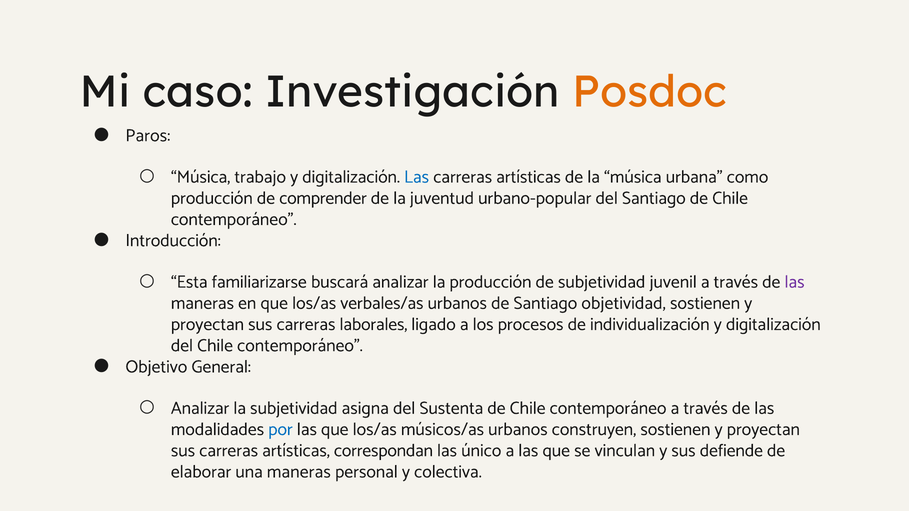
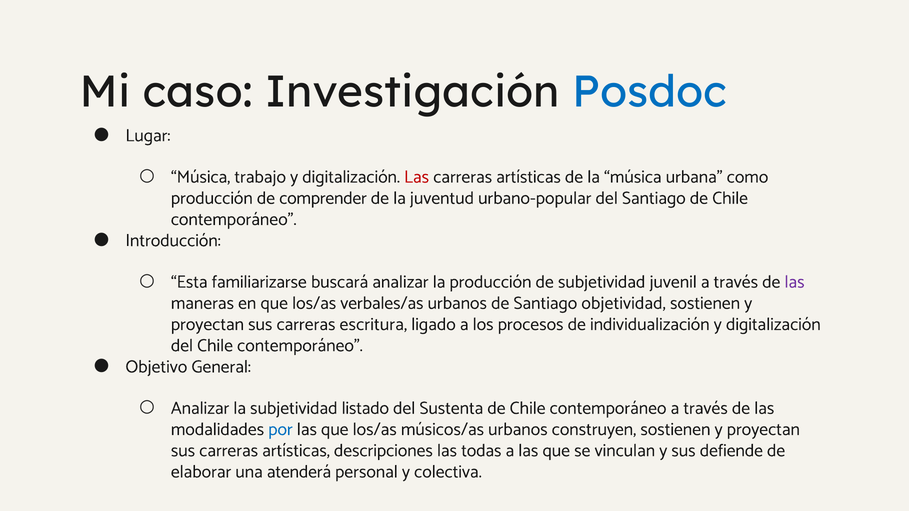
Posdoc colour: orange -> blue (650, 92)
Paros: Paros -> Lugar (148, 135)
Las colour: blue -> red (417, 177)
laborales: laborales -> escritura (373, 324)
asigna: asigna -> listado (365, 408)
correspondan: correspondan -> descripciones (383, 451)
único: único -> todas (481, 451)
una maneras: maneras -> atenderá (299, 472)
